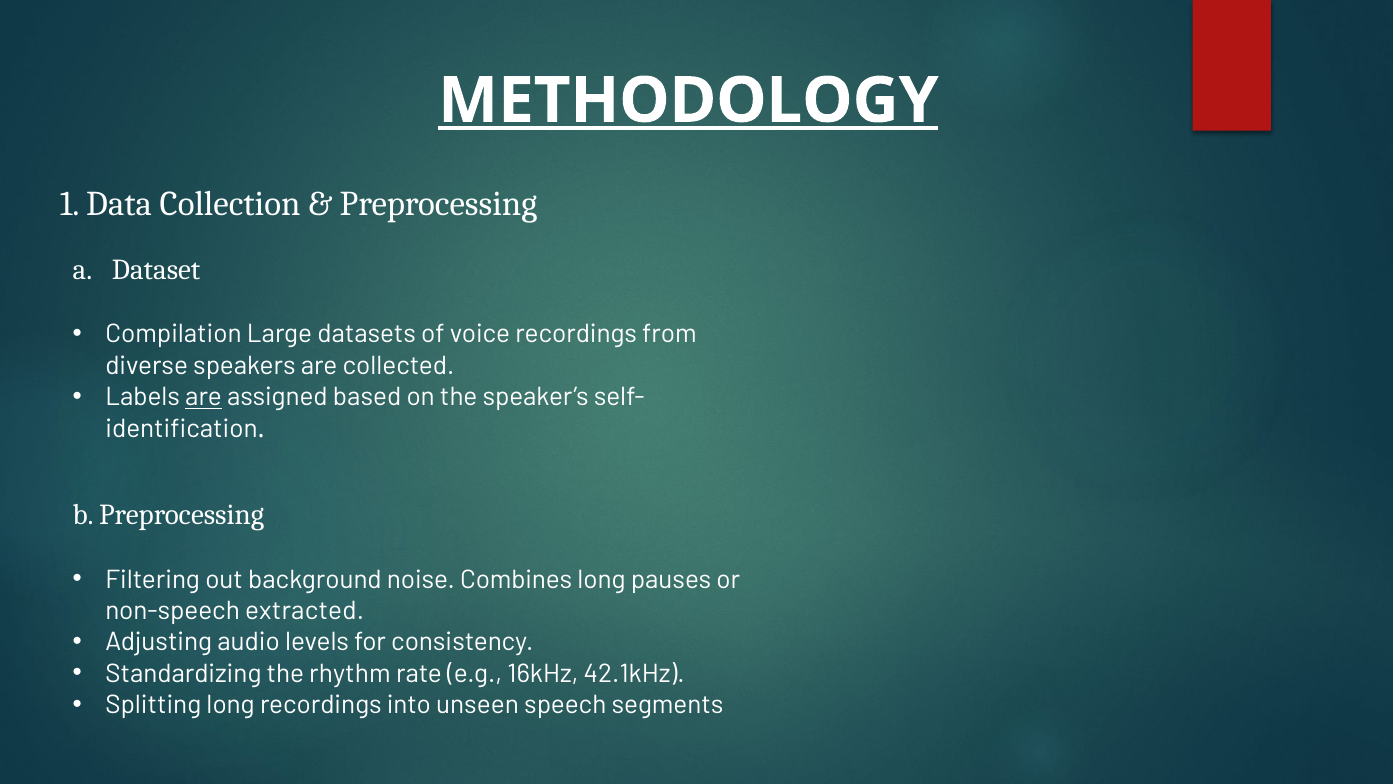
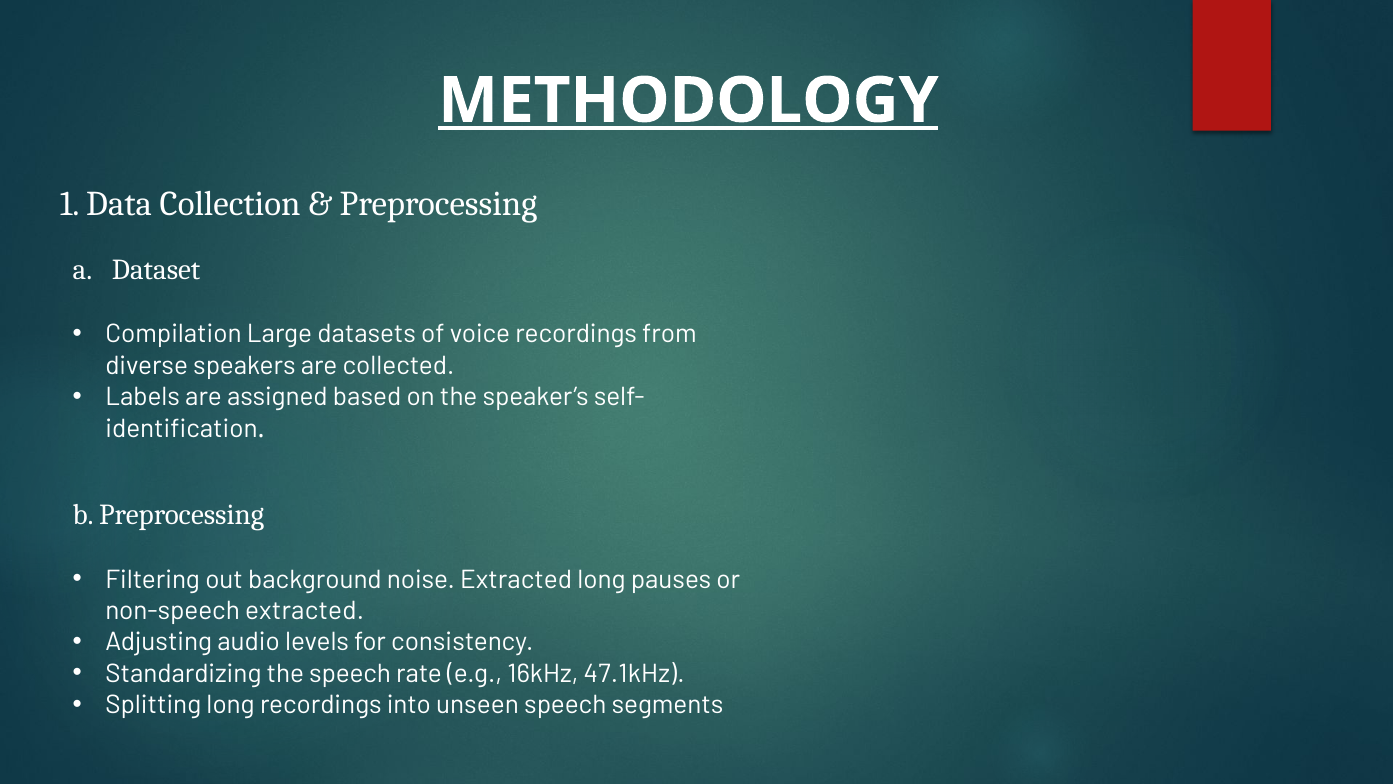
are underline: present -> none (204, 397)
noise Combines: Combines -> Extracted (516, 579)
the rhythm: rhythm -> speech (350, 673)
42.1kHz: 42.1kHz -> 47.1kHz (634, 673)
